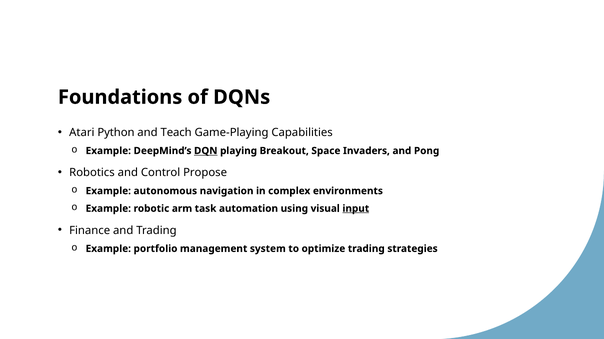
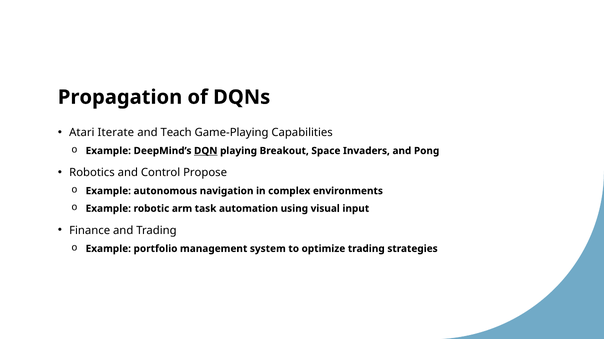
Foundations: Foundations -> Propagation (120, 97)
Python: Python -> Iterate (116, 133)
input underline: present -> none (356, 209)
